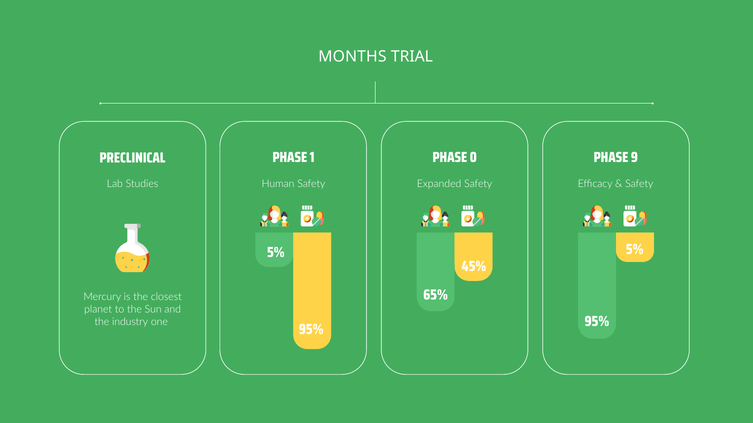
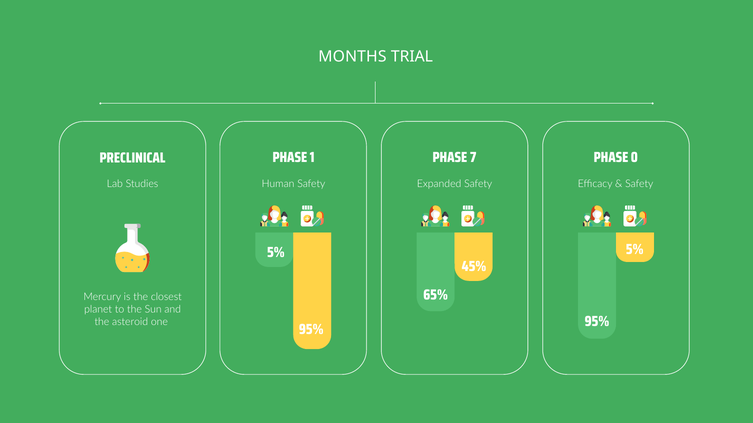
0: 0 -> 7 (473, 158)
9: 9 -> 0 (634, 158)
industry: industry -> asteroid (130, 322)
